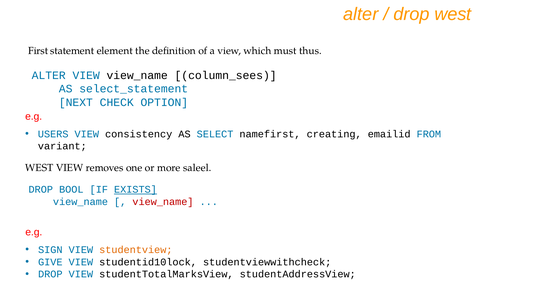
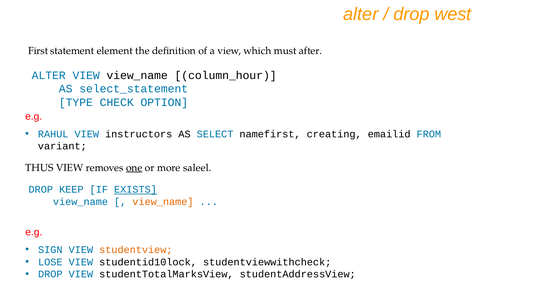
thus: thus -> after (310, 51)
column_sees: column_sees -> column_hour (226, 75)
NEXT: NEXT -> TYPE (76, 103)
USERS: USERS -> RAHUL (53, 134)
consistency: consistency -> instructors (139, 134)
WEST: WEST -> THUS (39, 168)
one underline: none -> present (134, 168)
BOOL: BOOL -> KEEP (71, 190)
view_name colour: red -> orange (163, 202)
GIVE: GIVE -> LOSE (50, 262)
